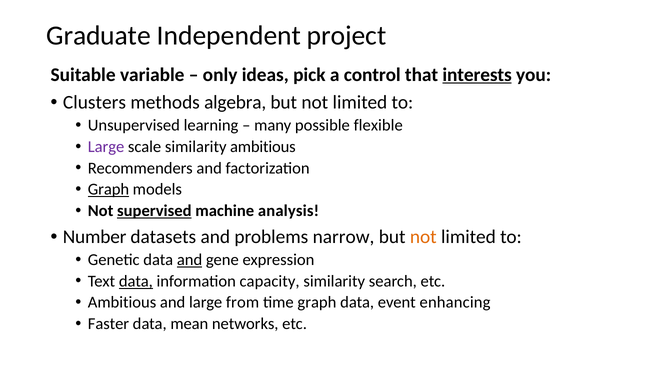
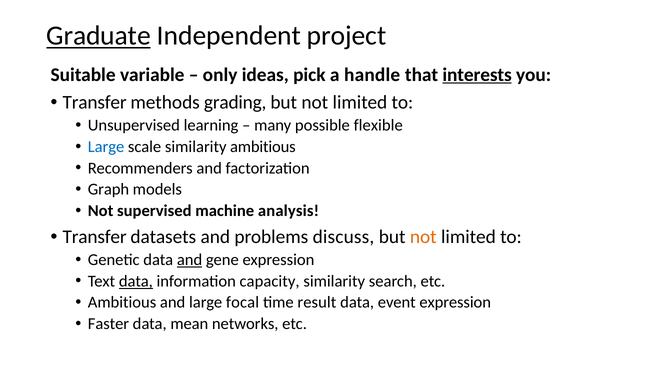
Graduate underline: none -> present (99, 36)
control: control -> handle (372, 75)
Clusters: Clusters -> Transfer (95, 102)
algebra: algebra -> grading (235, 102)
Large colour: purple -> blue (106, 147)
Graph underline: present -> none (108, 189)
supervised underline: present -> none (154, 211)
Number: Number -> Transfer (95, 237)
narrow: narrow -> discuss (343, 237)
from: from -> focal (243, 302)
time graph: graph -> result (317, 302)
event enhancing: enhancing -> expression (455, 302)
